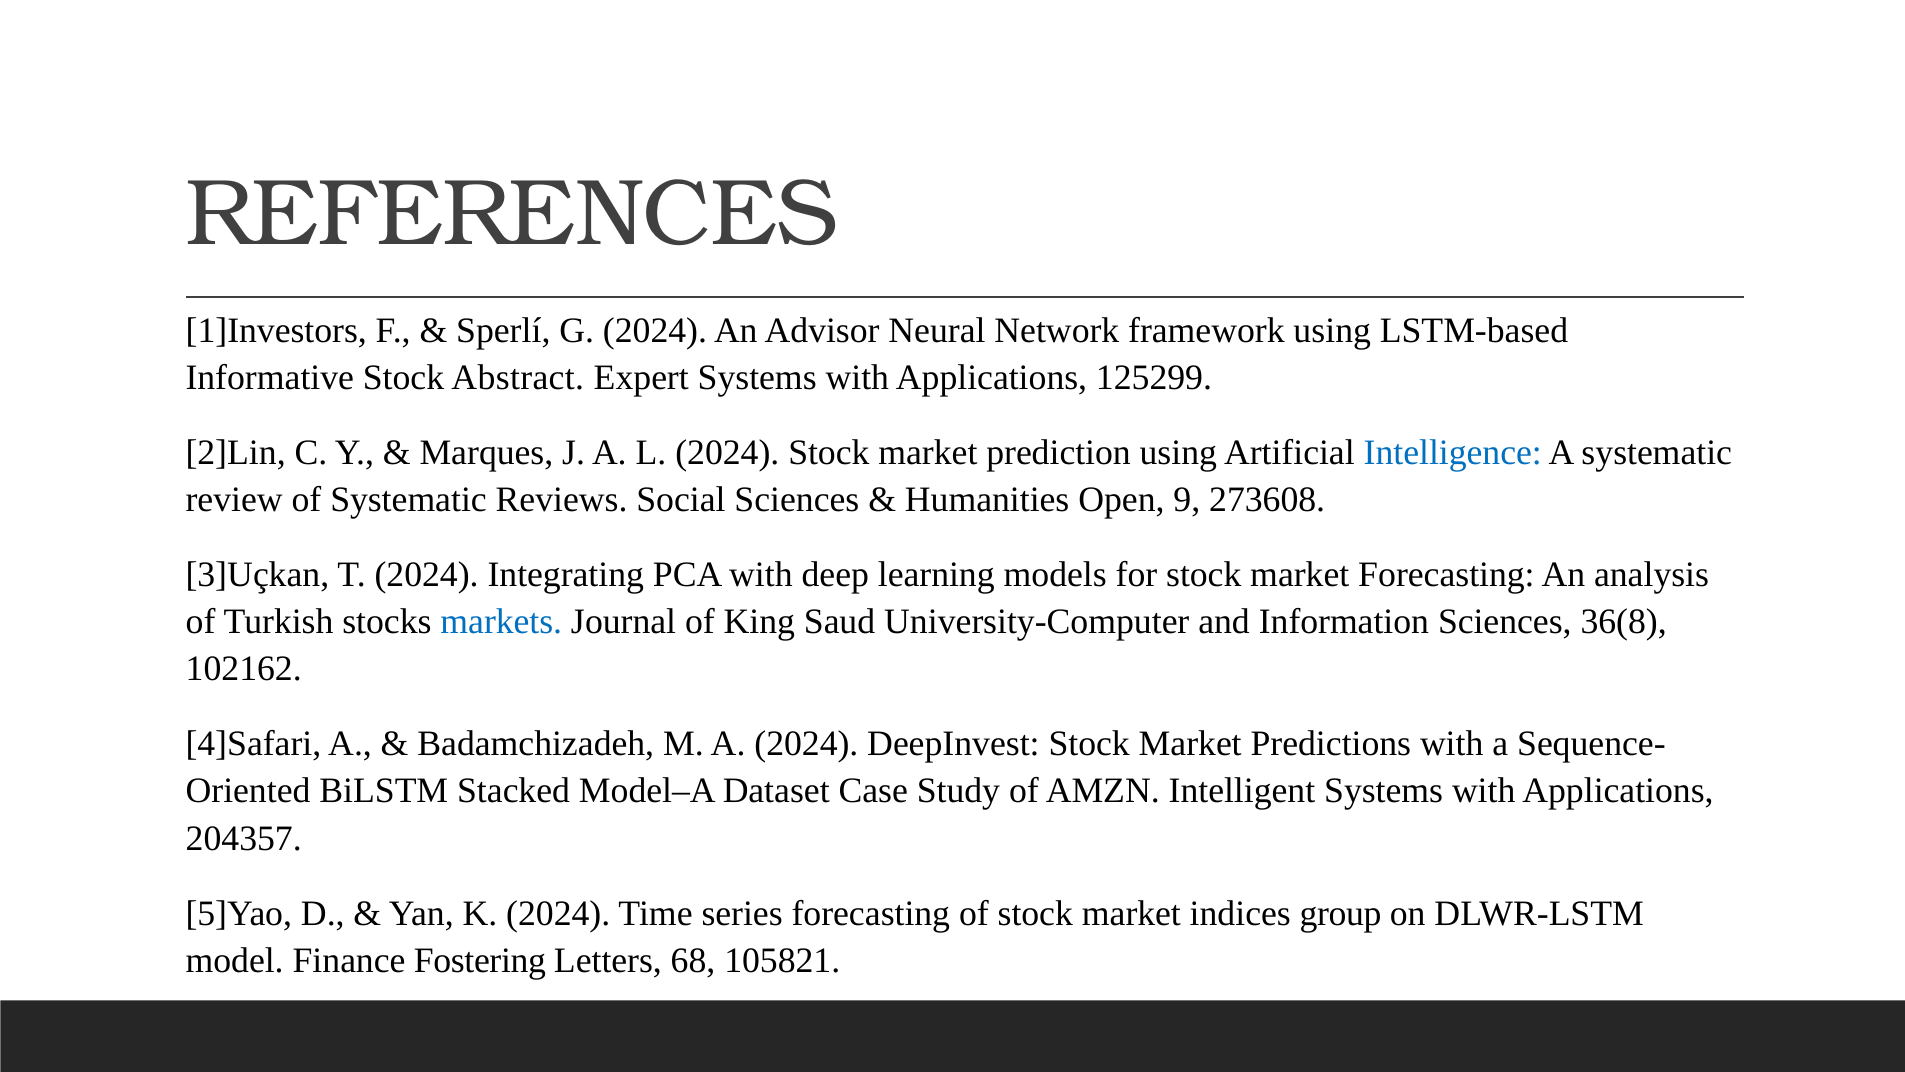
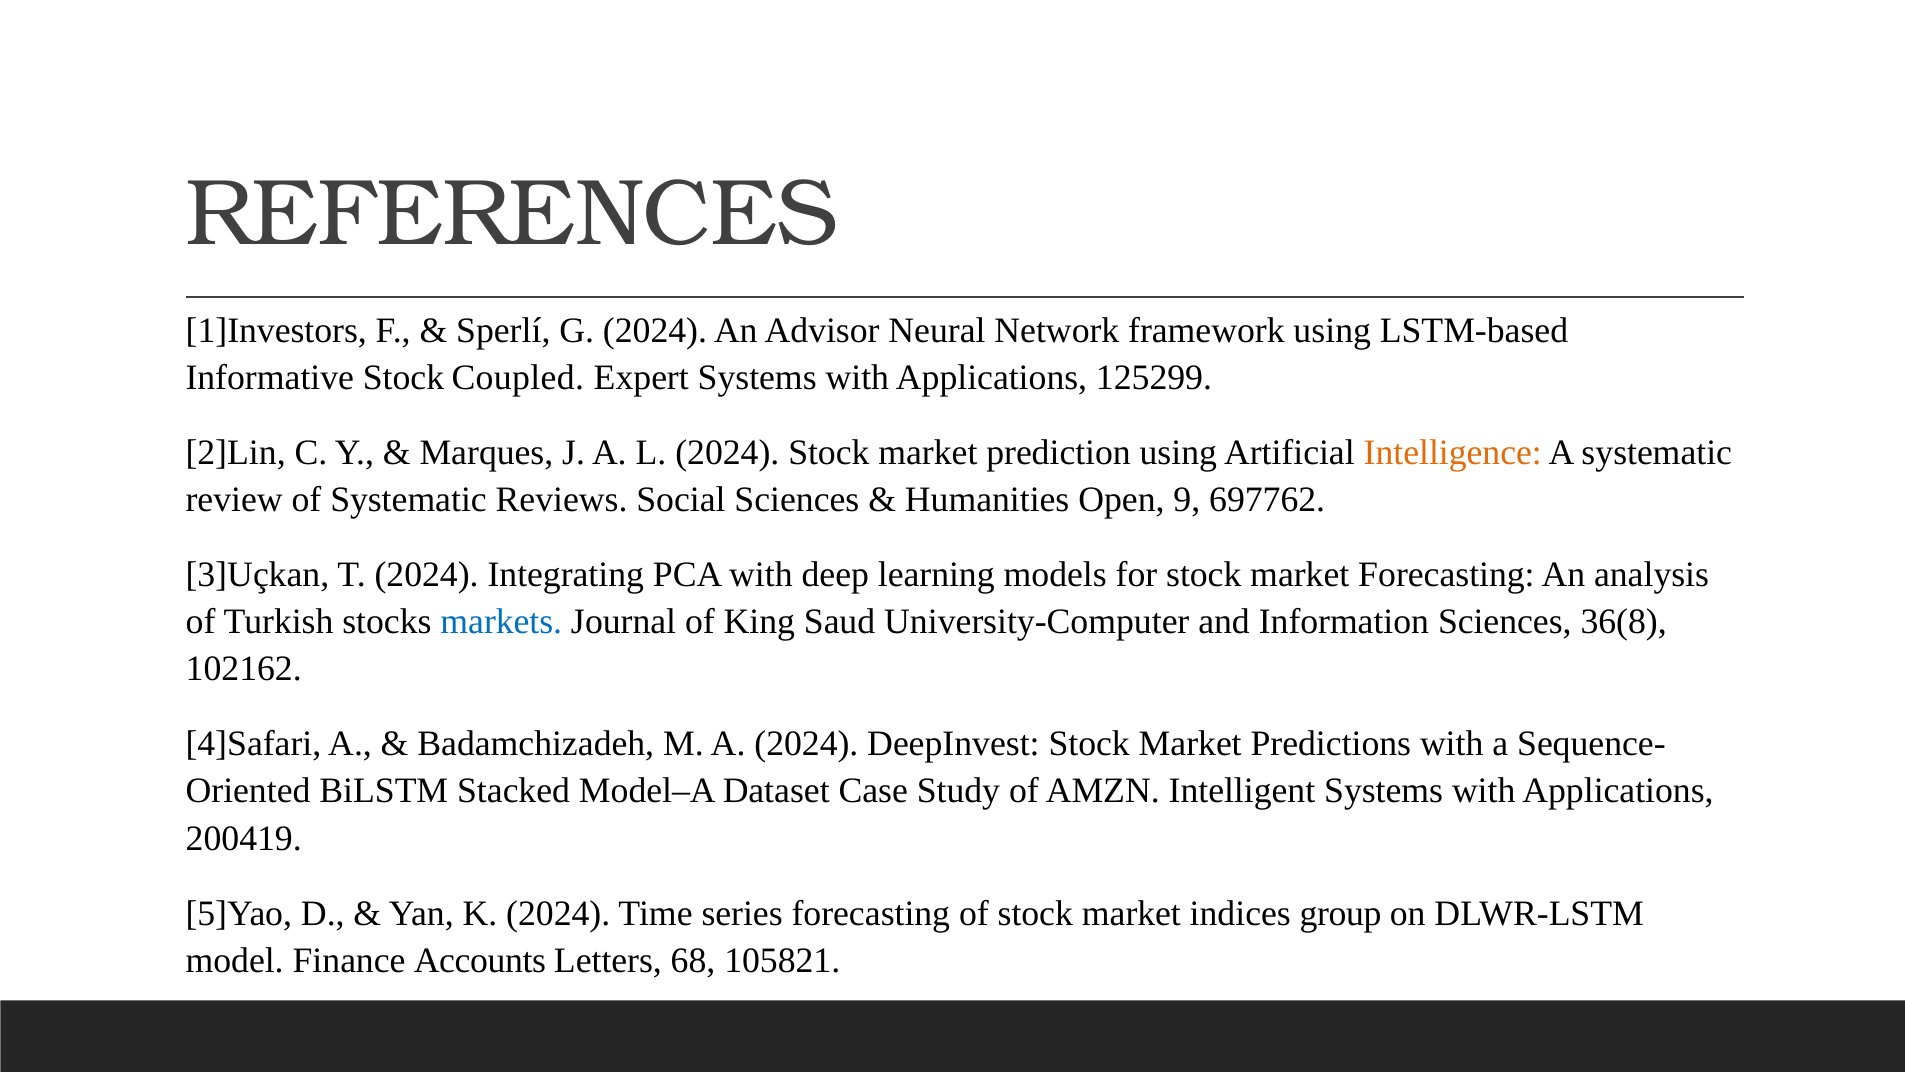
Abstract: Abstract -> Coupled (518, 377)
Intelligence colour: blue -> orange (1453, 452)
273608: 273608 -> 697762 (1267, 500)
204357: 204357 -> 200419 (244, 838)
Fostering: Fostering -> Accounts (480, 960)
